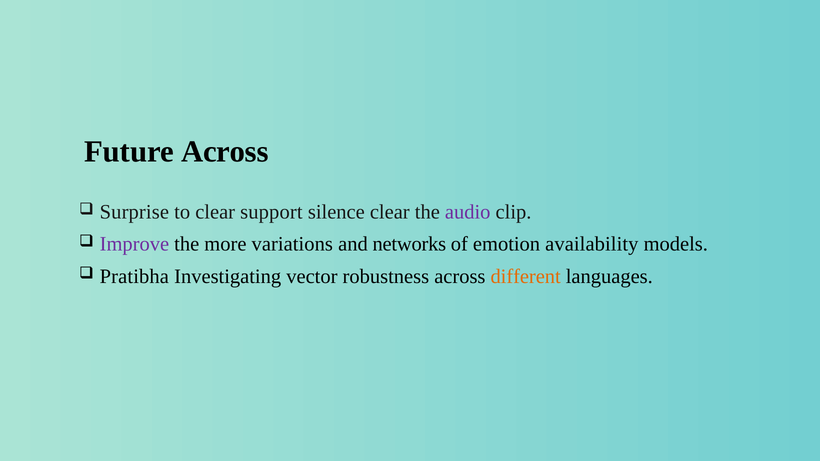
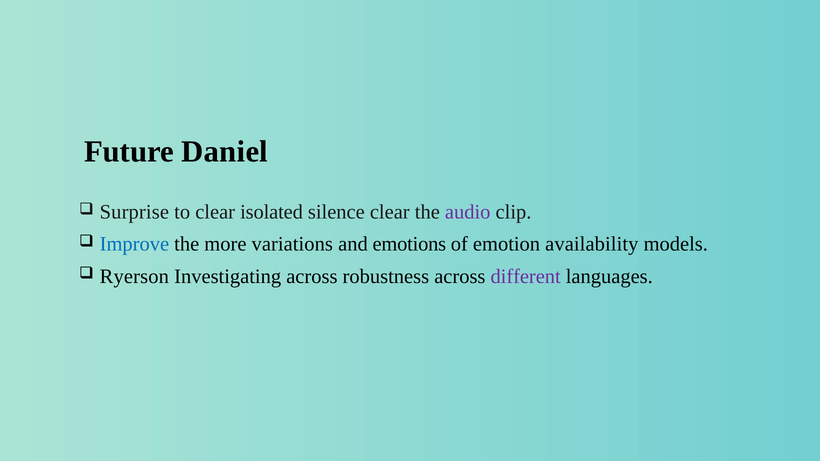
Future Across: Across -> Daniel (225, 152)
support: support -> isolated (272, 212)
Improve colour: purple -> blue (134, 244)
networks: networks -> emotions (409, 244)
Pratibha: Pratibha -> Ryerson (134, 276)
Investigating vector: vector -> across (312, 276)
different colour: orange -> purple (526, 276)
